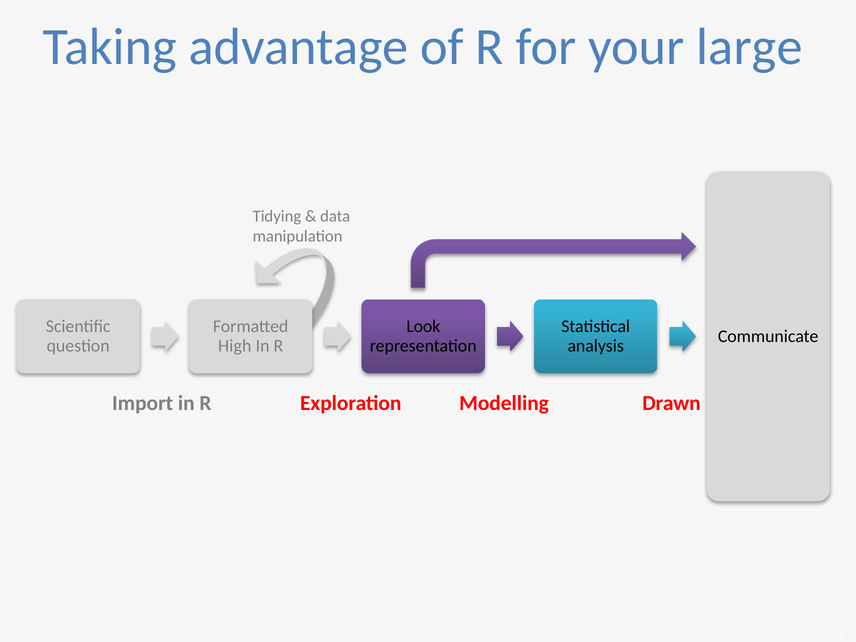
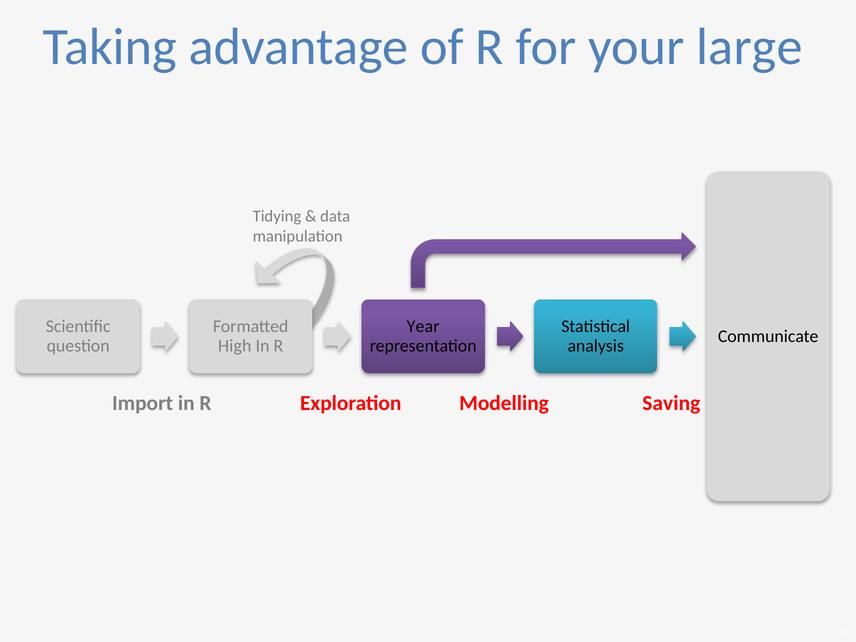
Look: Look -> Year (423, 327)
Drawn: Drawn -> Saving (671, 403)
